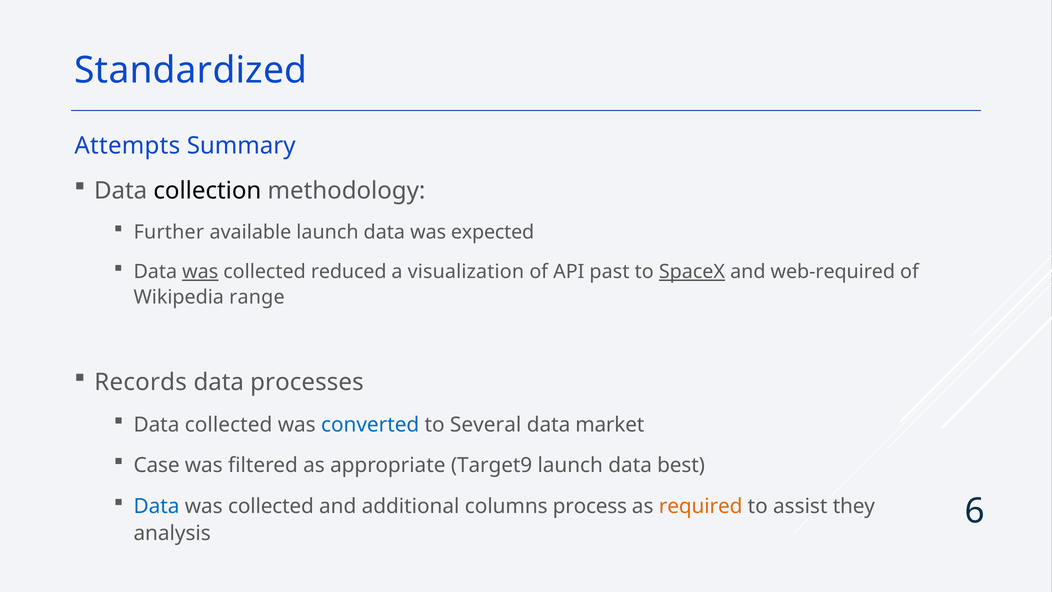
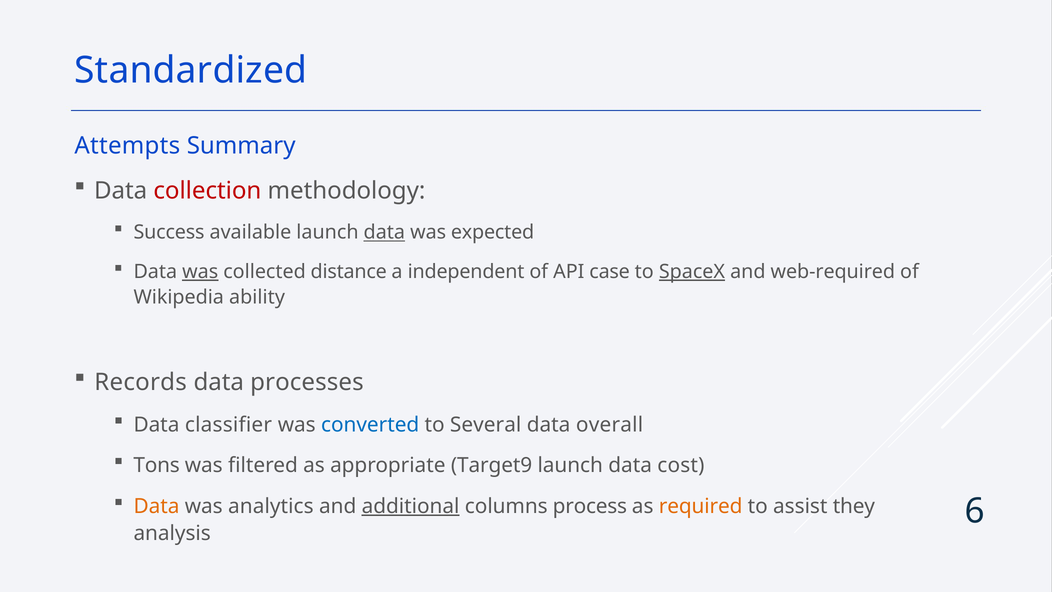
collection colour: black -> red (207, 191)
Further: Further -> Success (169, 232)
data underline: none -> present (384, 232)
reduced: reduced -> distance (349, 272)
visualization: visualization -> independent (466, 272)
past: past -> case (610, 272)
range: range -> ability (257, 297)
Data collected: collected -> classifier (228, 425)
market: market -> overall (610, 425)
Case: Case -> Tons (157, 465)
best: best -> cost (681, 465)
Data colour: blue -> orange (157, 506)
collected: collected -> analytics (271, 506)
additional underline: none -> present (411, 506)
